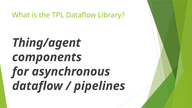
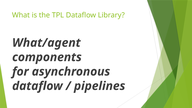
Thing/agent: Thing/agent -> What/agent (46, 43)
